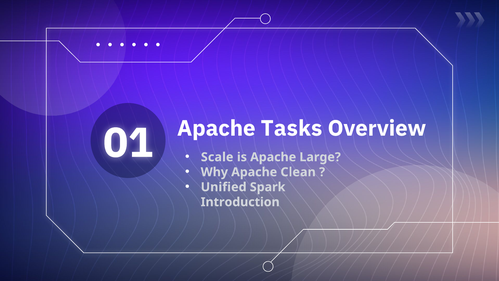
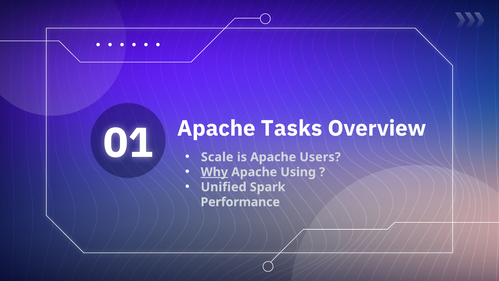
Large: Large -> Users (320, 157)
Why underline: none -> present (214, 172)
Clean: Clean -> Using (298, 172)
Introduction: Introduction -> Performance (240, 202)
